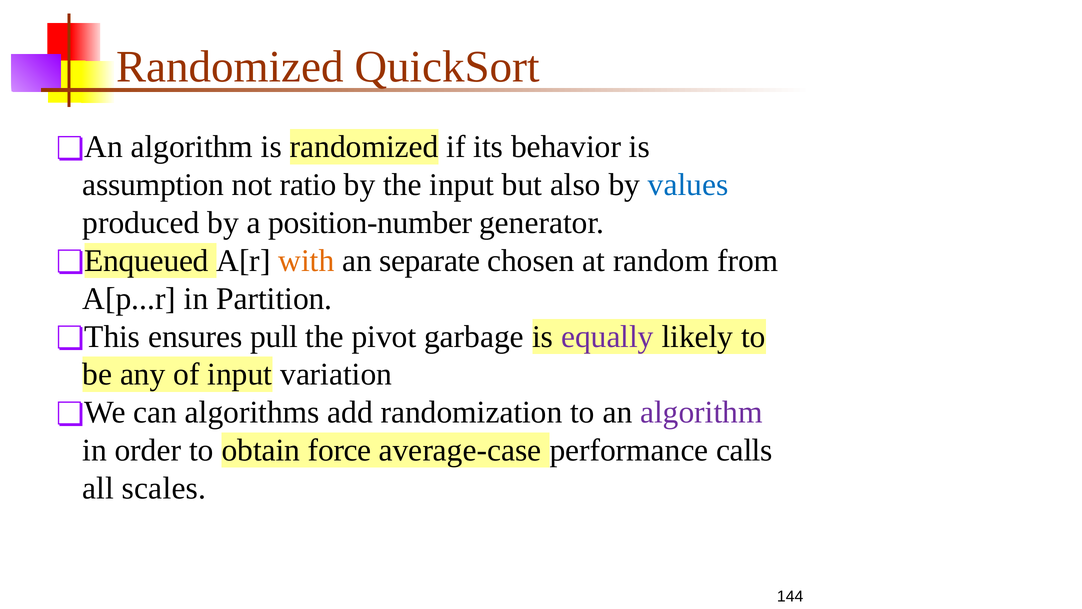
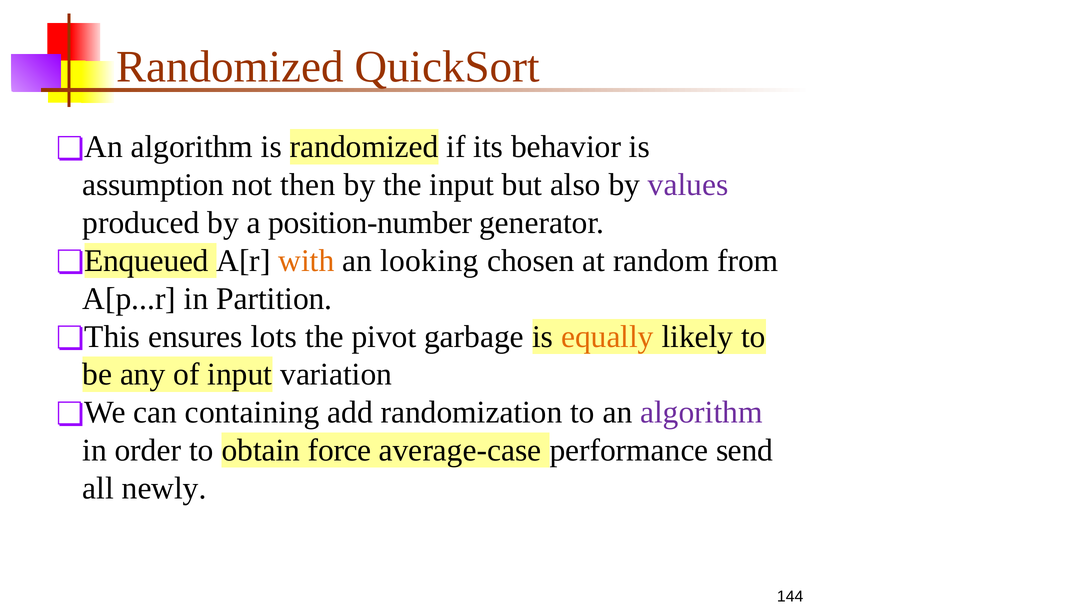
ratio: ratio -> then (308, 185)
values colour: blue -> purple (688, 185)
separate: separate -> looking (429, 261)
pull: pull -> lots (274, 336)
equally colour: purple -> orange (607, 336)
algorithms: algorithms -> containing (252, 412)
calls: calls -> send (744, 450)
scales: scales -> newly (164, 488)
